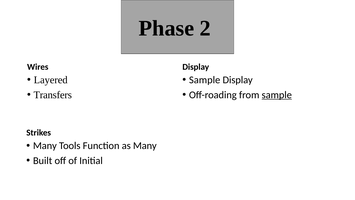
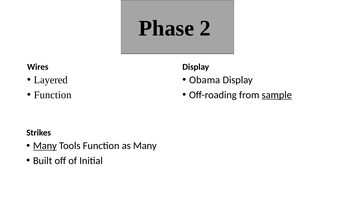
Sample: Sample -> Obama (205, 80)
Transfers: Transfers -> Function (53, 95)
Many underline: none -> present (45, 146)
